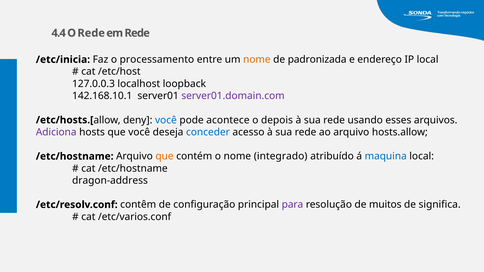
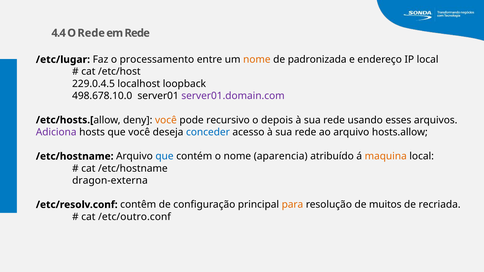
/etc/inicia: /etc/inicia -> /etc/lugar (63, 60)
127.0.0.3: 127.0.0.3 -> 229.0.4.5 (94, 84)
142.168.10.1: 142.168.10.1 -> 498.678.10.0 (102, 96)
você colour: blue -> orange (166, 120)
acontece: acontece -> recursivo (228, 120)
que colour: orange -> blue (165, 156)
integrado: integrado -> aparencia (281, 156)
maquina colour: blue -> orange (386, 156)
dragon-address: dragon-address -> dragon-externa (110, 181)
para colour: purple -> orange (292, 205)
significa: significa -> recriada (440, 205)
/etc/varios.conf: /etc/varios.conf -> /etc/outro.conf (134, 217)
